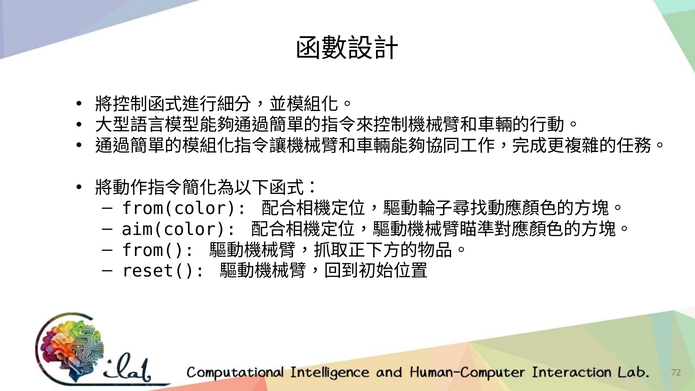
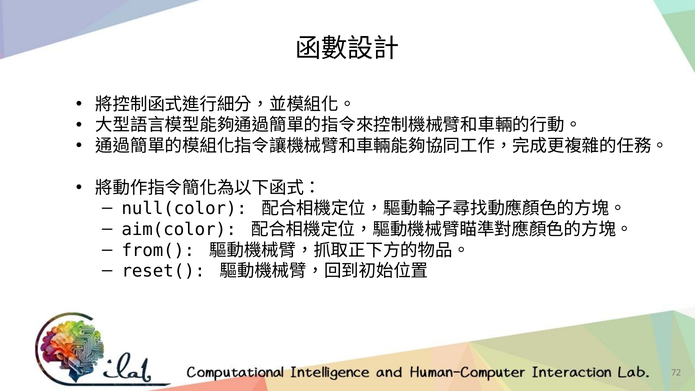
from(color: from(color -> null(color (184, 209)
